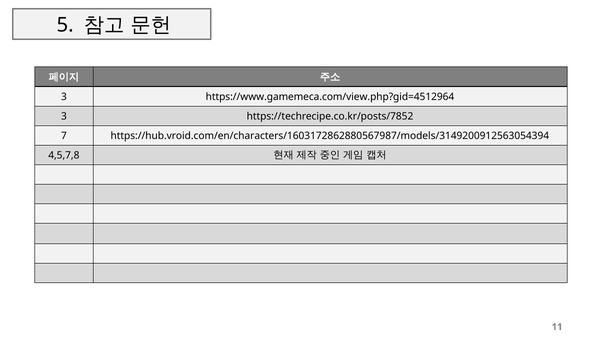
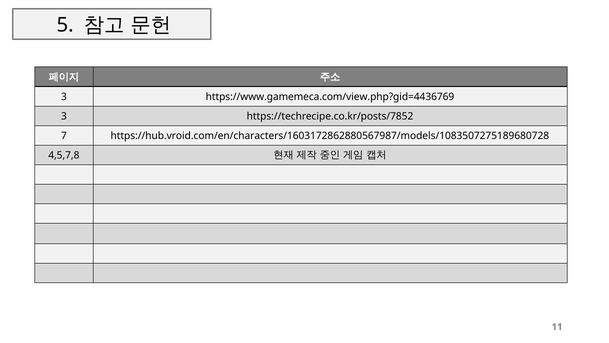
https://www.gamemeca.com/view.php?gid=4512964: https://www.gamemeca.com/view.php?gid=4512964 -> https://www.gamemeca.com/view.php?gid=4436769 (330, 97)
https://hub.vroid.com/en/characters/1603172862880567987/models/3149200912563054394: https://hub.vroid.com/en/characters/1603172862880567987/models/3149200912563054394 -> https://hub.vroid.com/en/characters/1603172862880567987/models/1083507275189680728 (330, 136)
